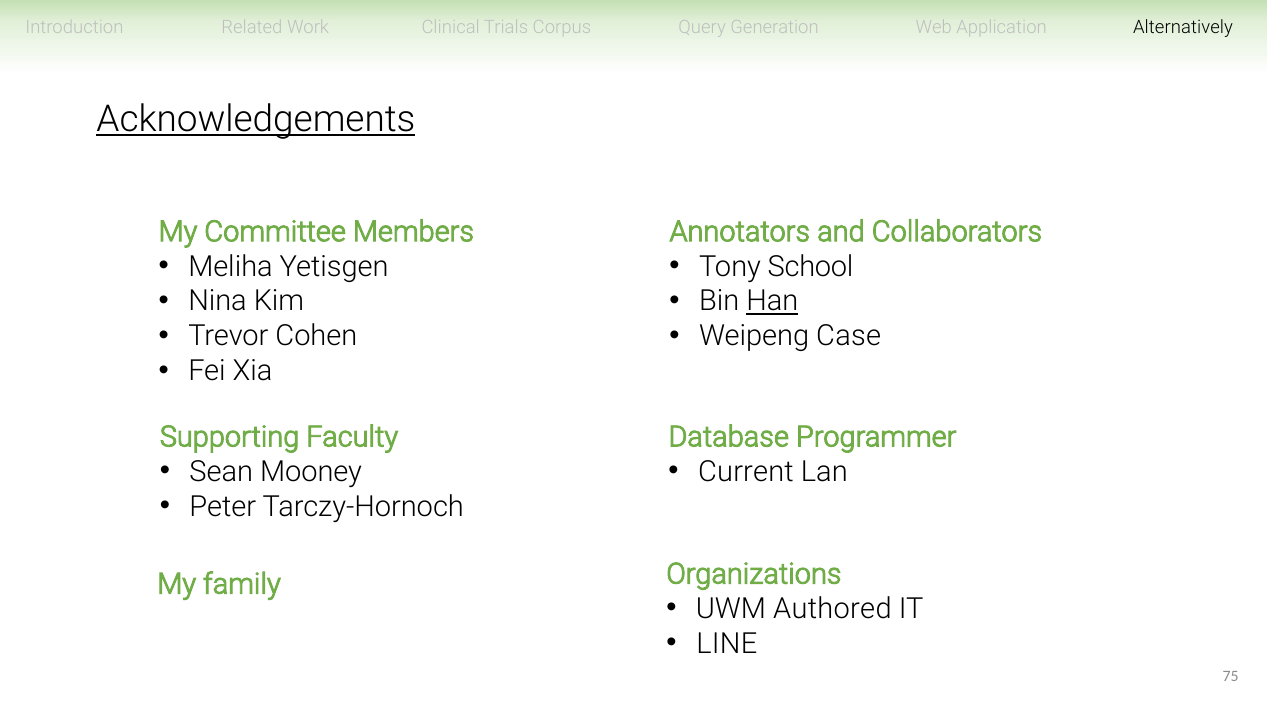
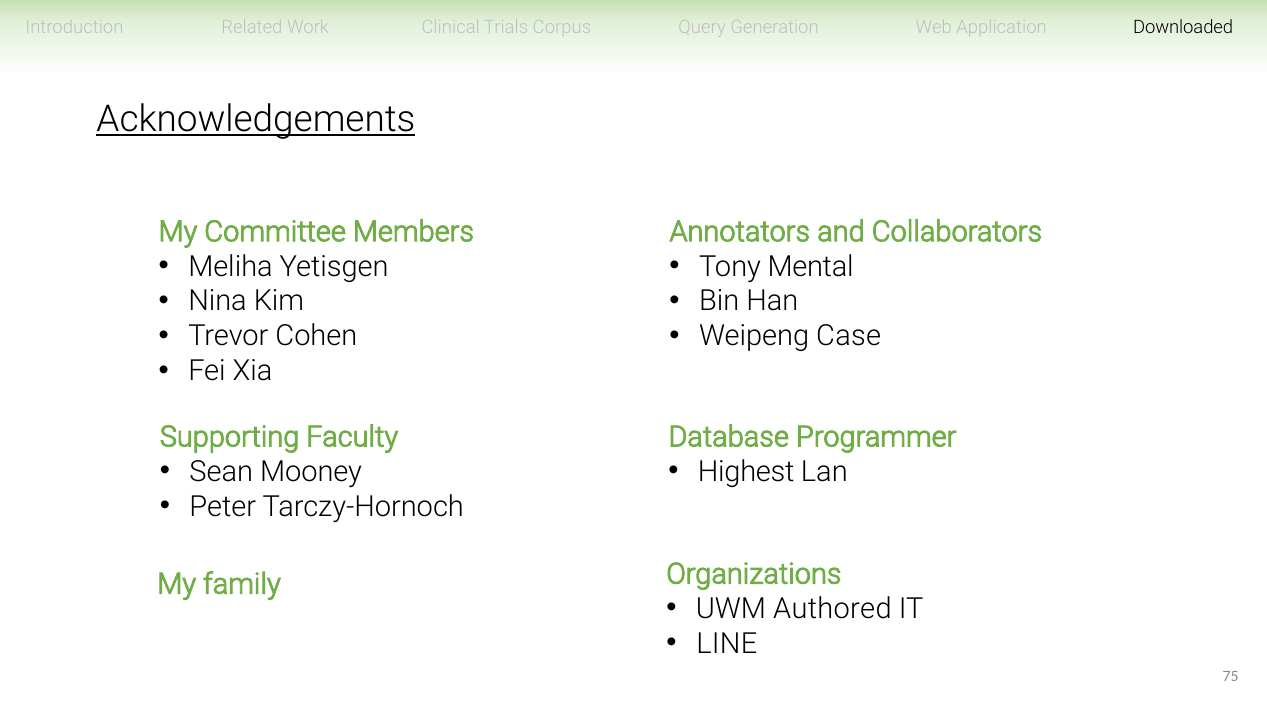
Alternatively: Alternatively -> Downloaded (1183, 27)
School: School -> Mental (811, 266)
Han underline: present -> none (772, 301)
Current: Current -> Highest (746, 471)
